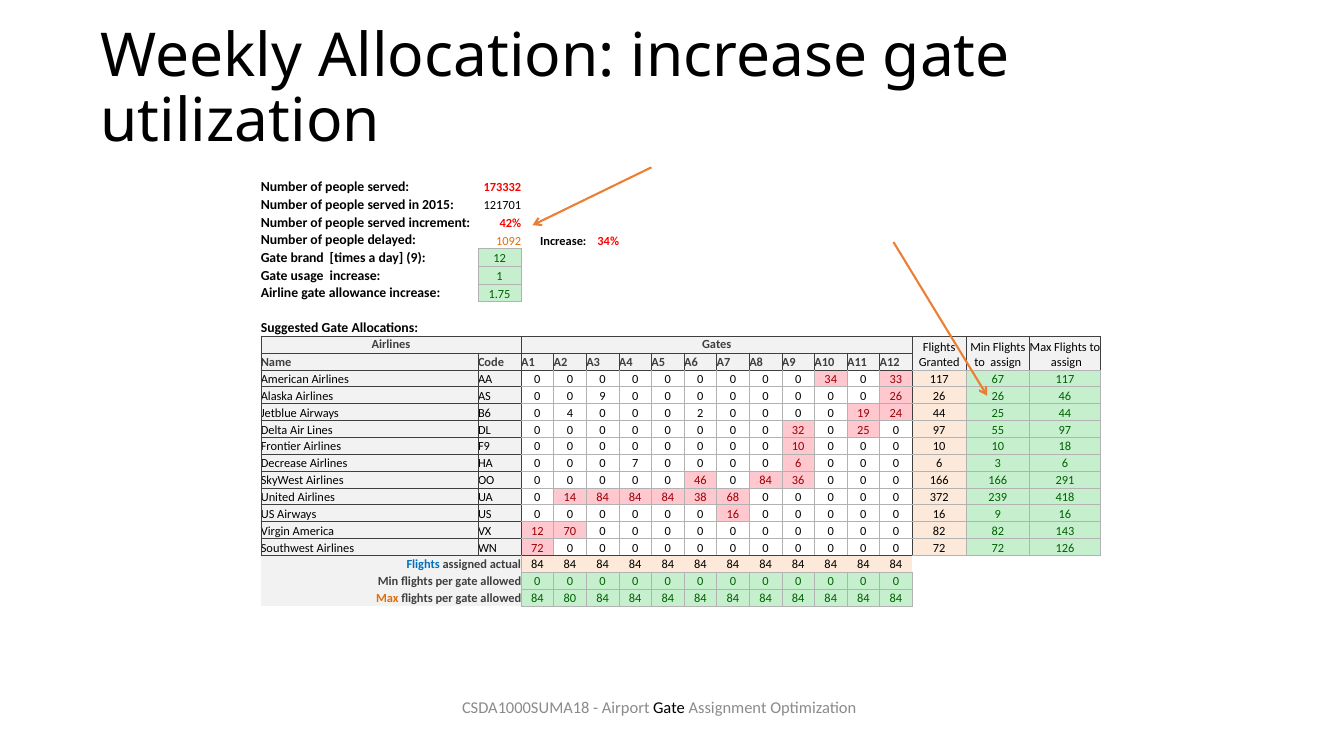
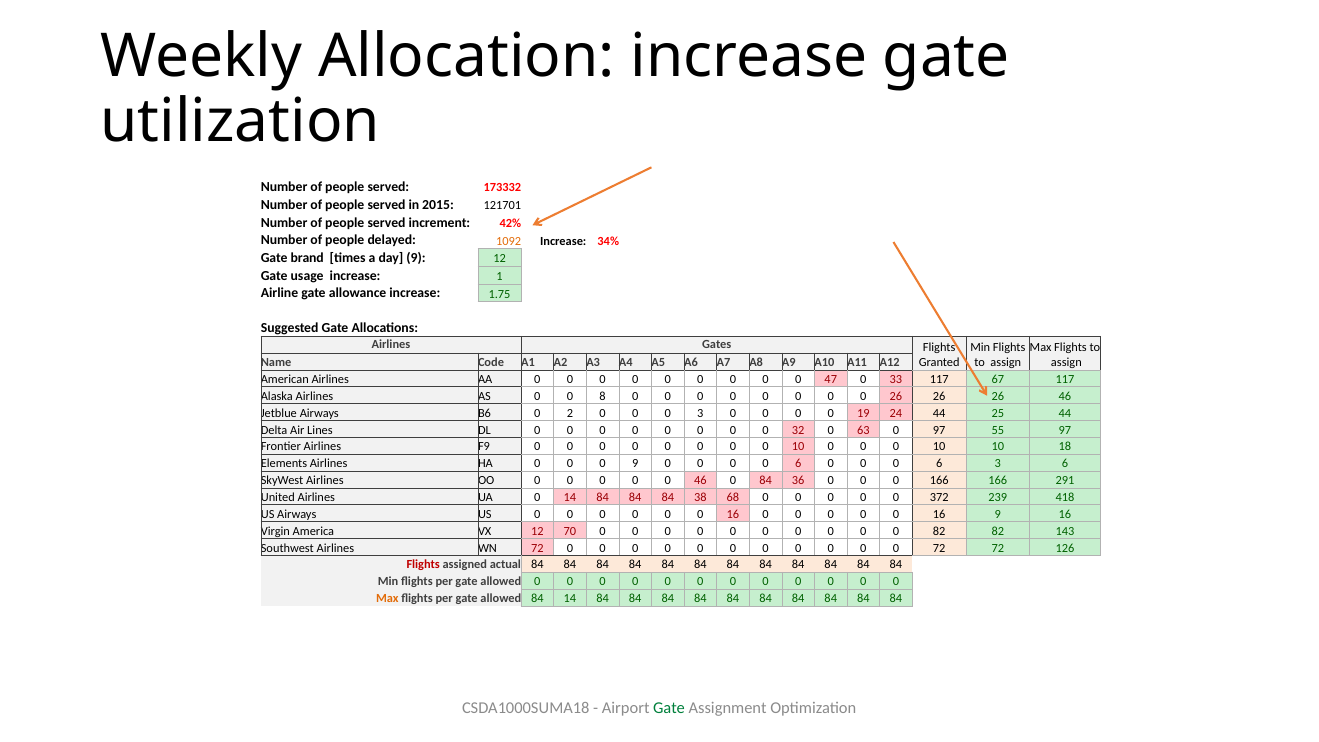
34: 34 -> 47 (831, 379)
0 9: 9 -> 8 (603, 396)
4: 4 -> 2 (570, 413)
0 2: 2 -> 3 (700, 413)
0 25: 25 -> 63 (863, 430)
Decrease: Decrease -> Elements (284, 464)
0 7: 7 -> 9 (635, 464)
Flights colour: blue -> red (423, 565)
84 80: 80 -> 14 (570, 599)
Gate colour: black -> green (669, 708)
